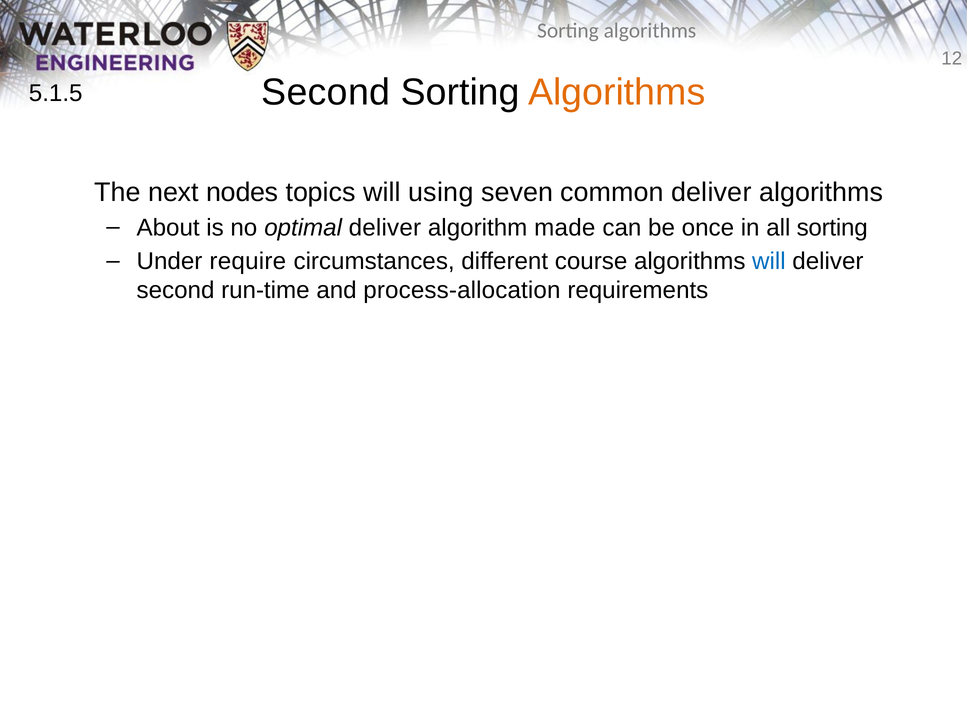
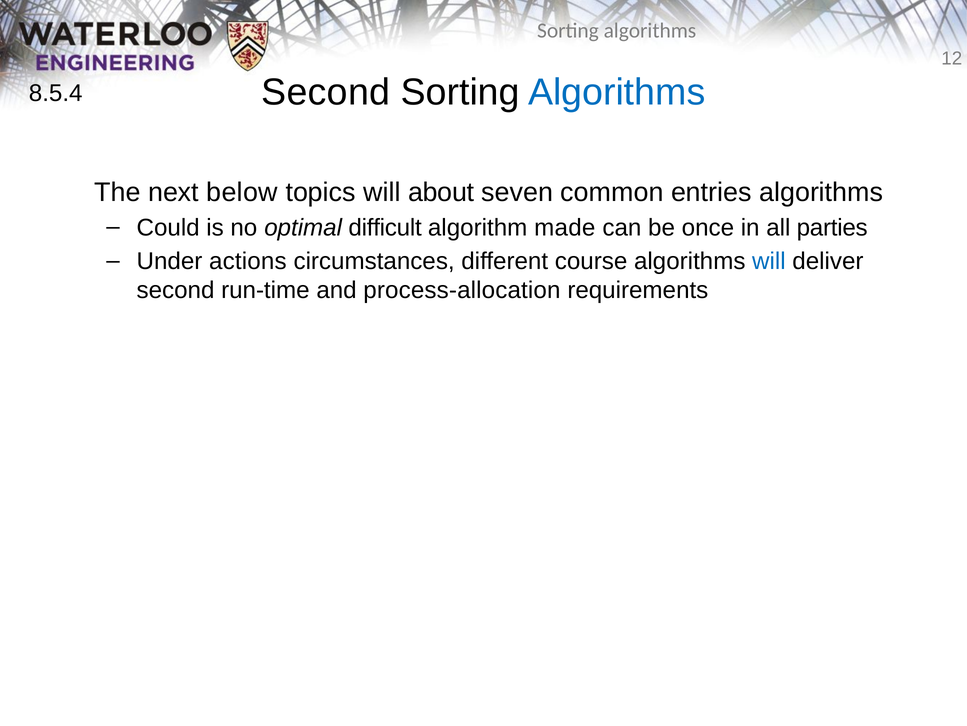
Algorithms colour: orange -> blue (617, 92)
5.1.5: 5.1.5 -> 8.5.4 (56, 93)
nodes: nodes -> below (242, 192)
using: using -> about (441, 192)
common deliver: deliver -> entries (711, 192)
About: About -> Could (168, 227)
optimal deliver: deliver -> difficult (385, 227)
all sorting: sorting -> parties (832, 227)
require: require -> actions (248, 261)
